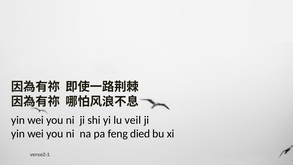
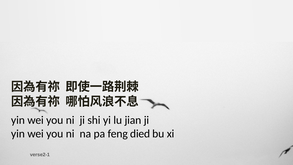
veil: veil -> jian (133, 120)
